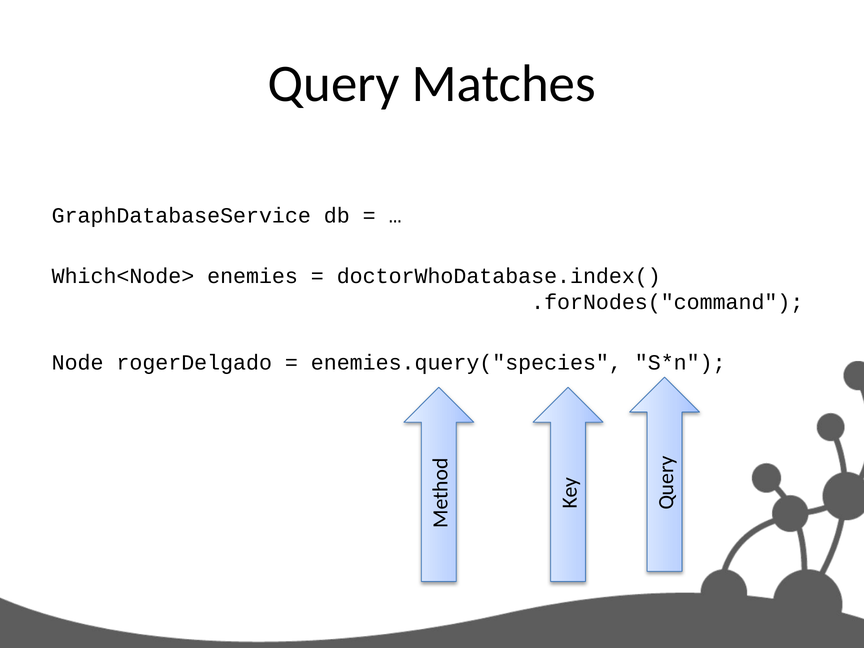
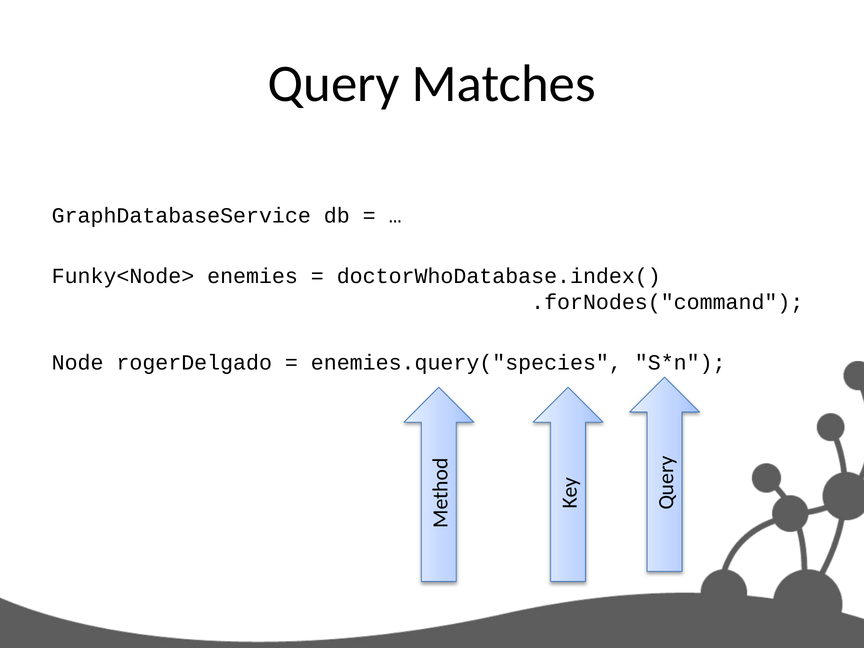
Which<Node>: Which<Node> -> Funky<Node> (123, 276)
